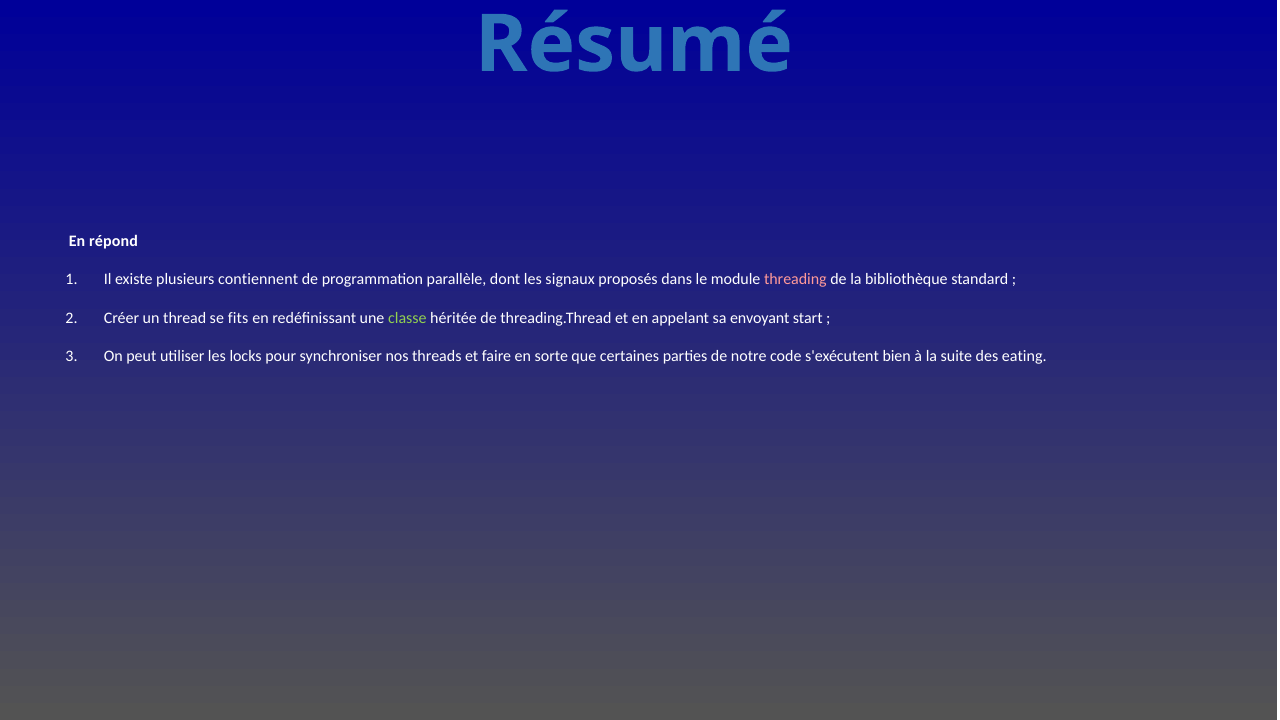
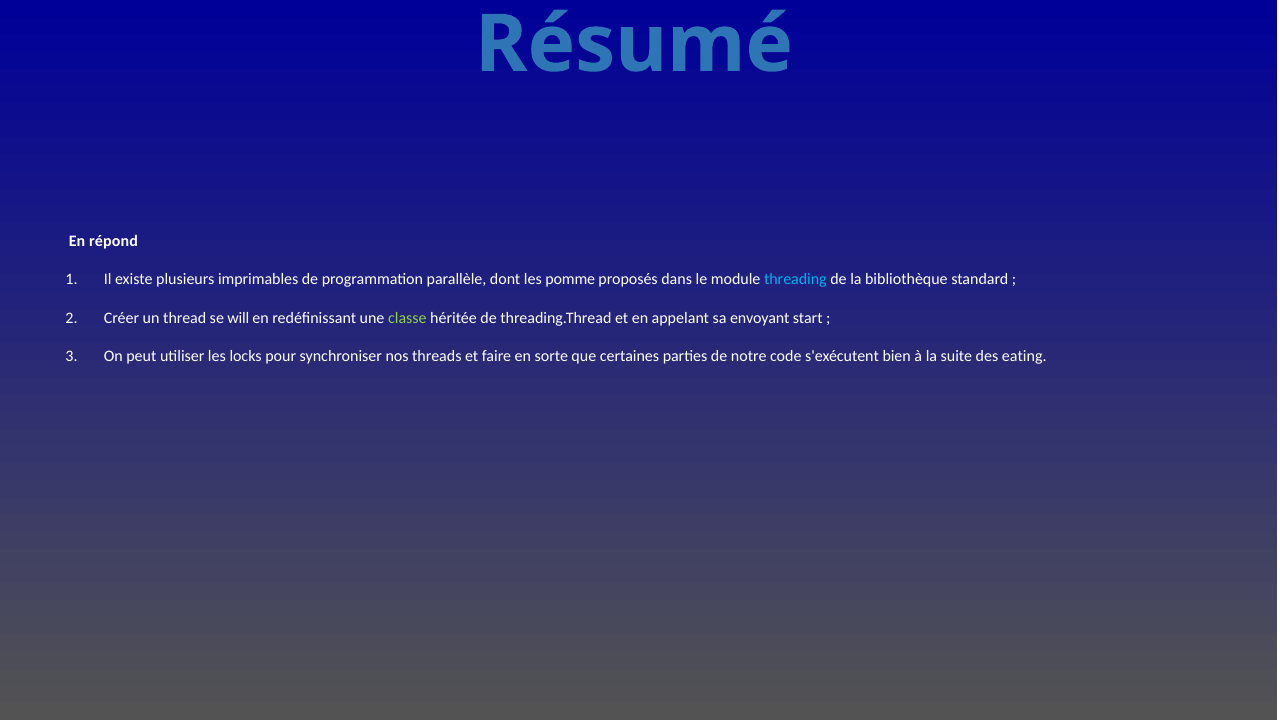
contiennent: contiennent -> imprimables (258, 280)
signaux: signaux -> pomme (570, 280)
threading colour: pink -> light blue (795, 280)
fits: fits -> will (238, 318)
